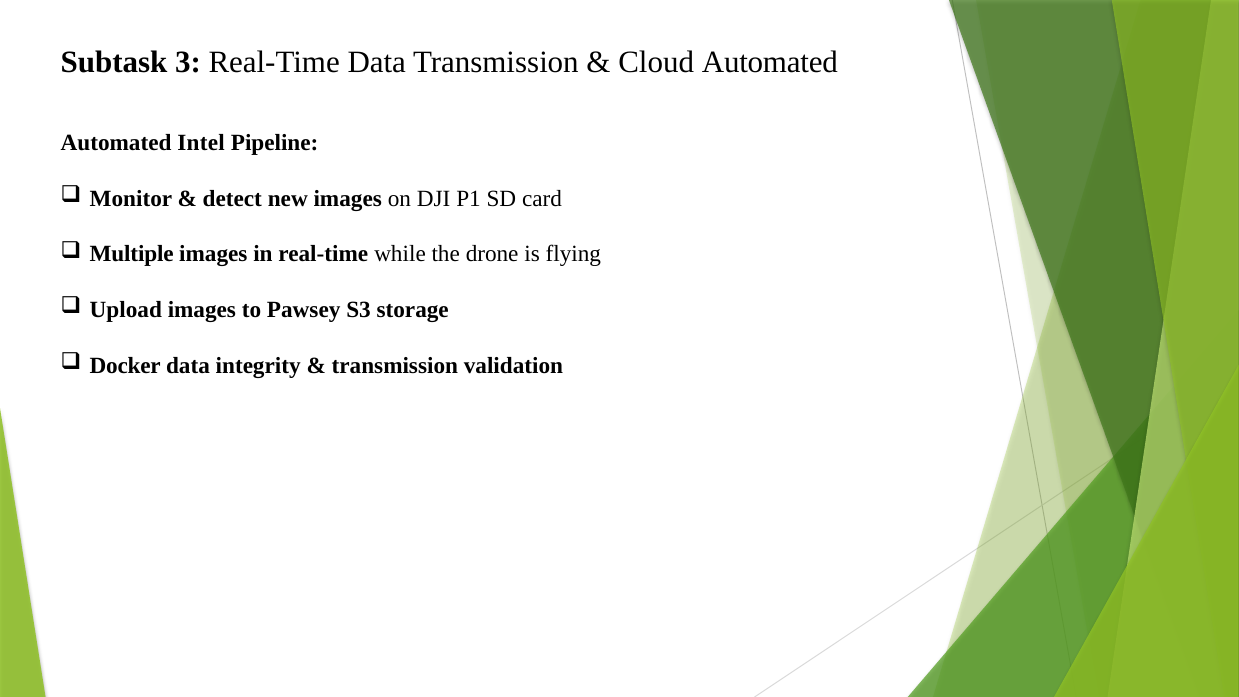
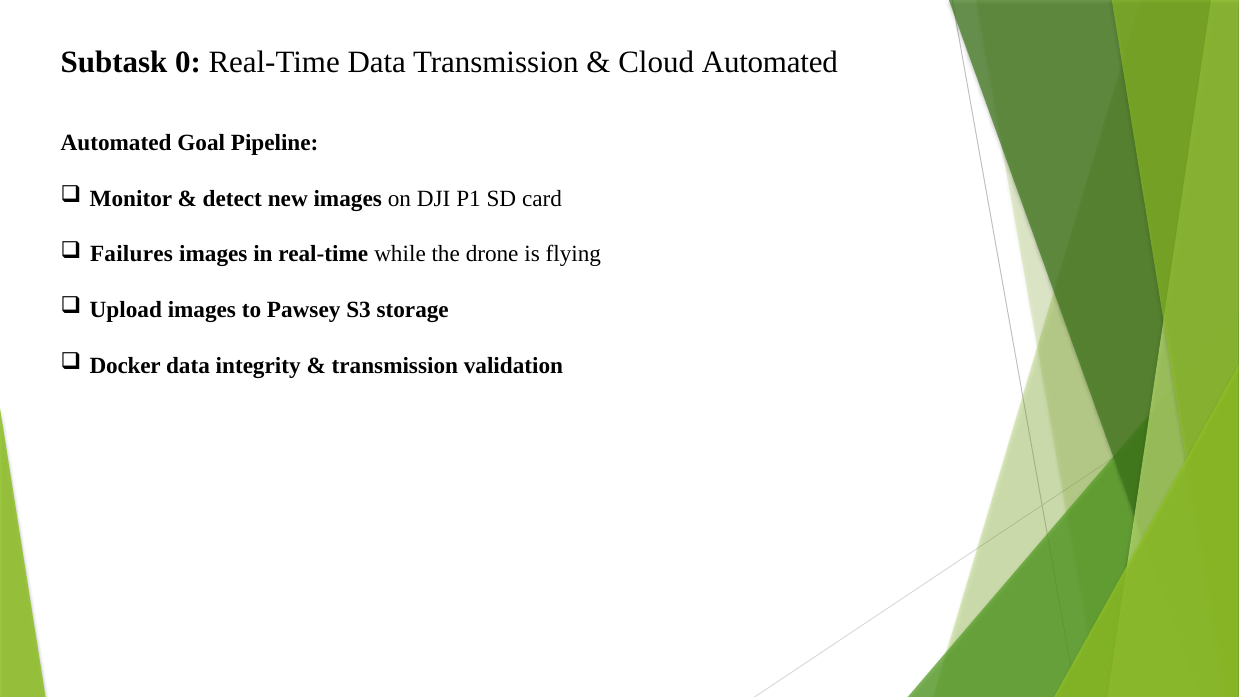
3: 3 -> 0 (188, 63)
Intel: Intel -> Goal (201, 143)
Multiple: Multiple -> Failures (131, 254)
